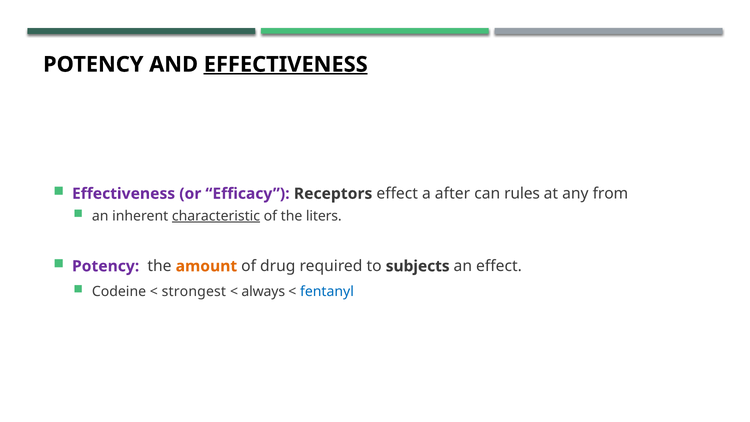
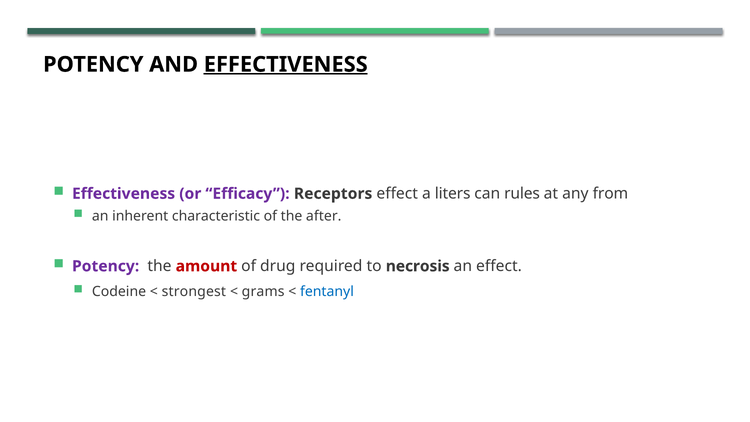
after: after -> liters (453, 194)
characteristic underline: present -> none (216, 216)
liters: liters -> after (324, 216)
amount colour: orange -> red (206, 266)
subjects: subjects -> necrosis (418, 266)
always: always -> grams (263, 291)
